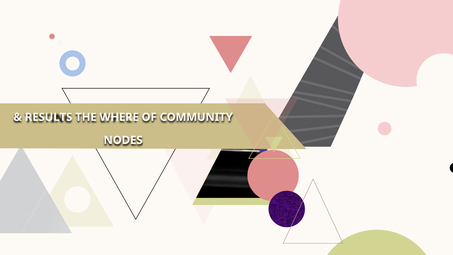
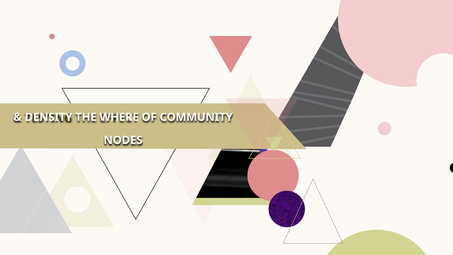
RESULTS: RESULTS -> DENSITY (49, 117)
